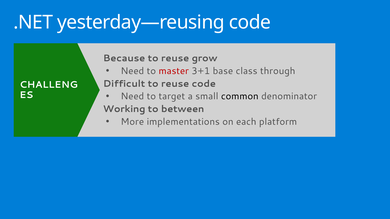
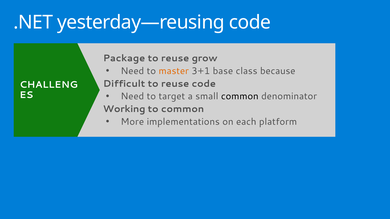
Because: Because -> Package (124, 58)
master colour: red -> orange (174, 71)
through: through -> because (278, 71)
to between: between -> common (183, 109)
